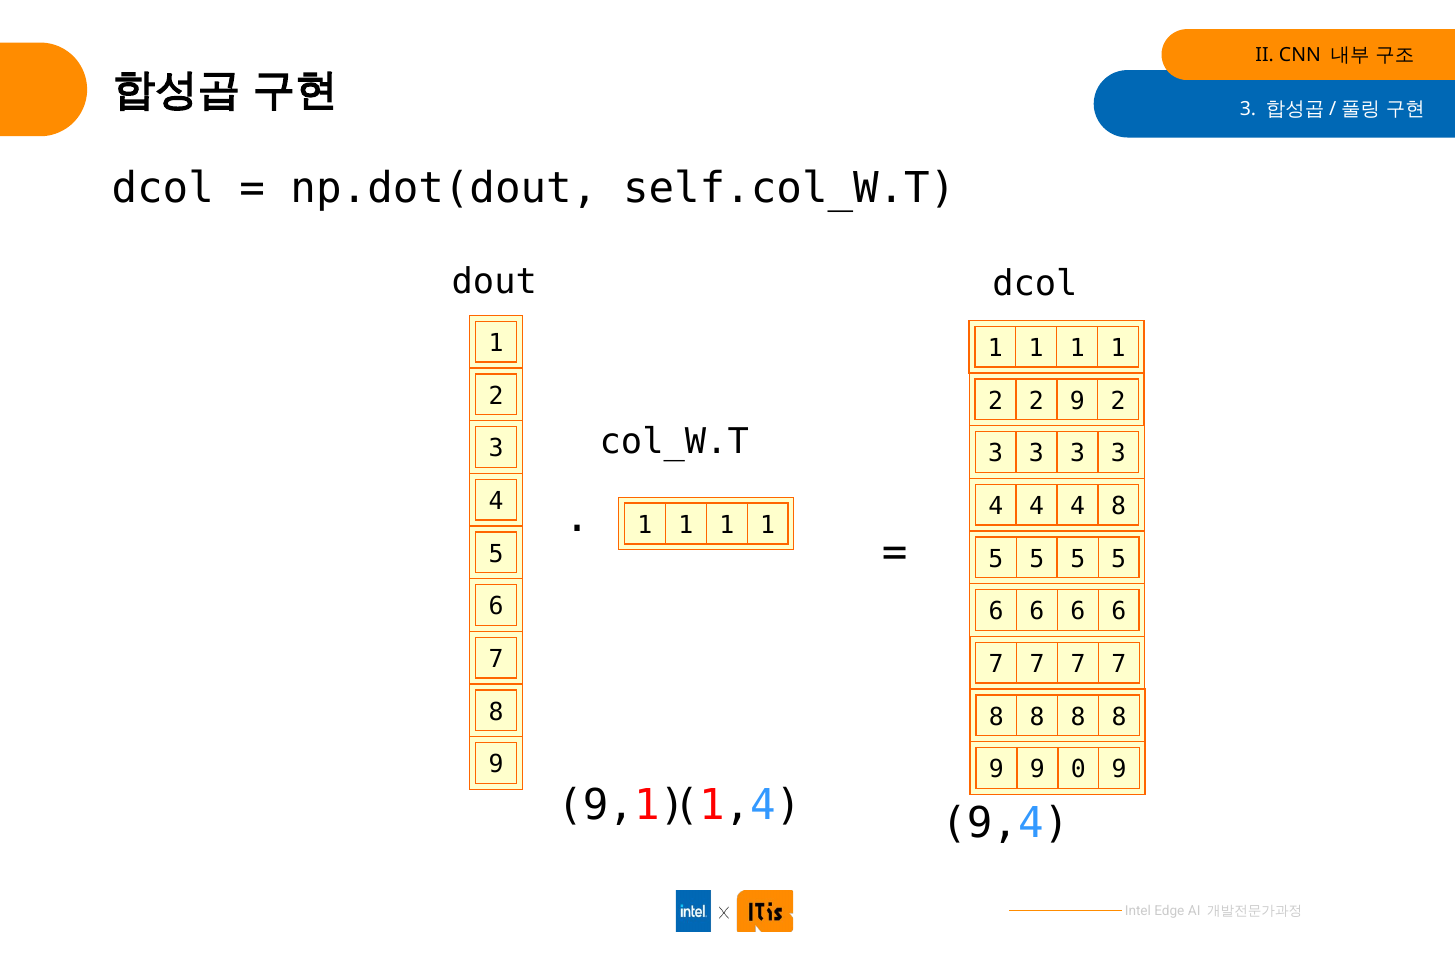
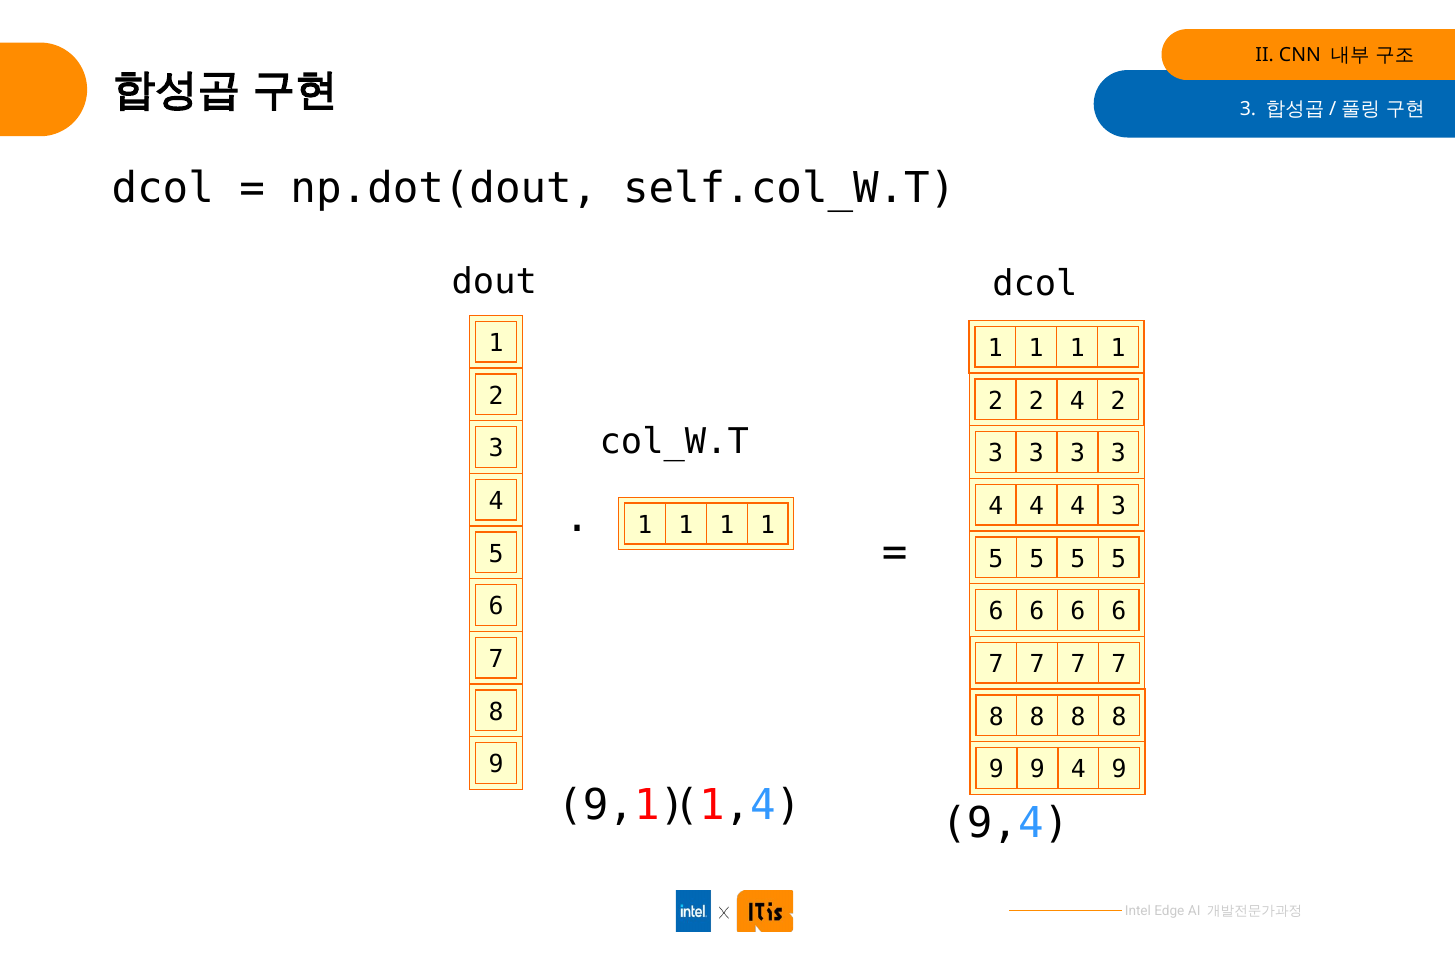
2 9: 9 -> 4 (1077, 401)
4 8: 8 -> 3 (1118, 506)
9 0: 0 -> 4 (1078, 770)
